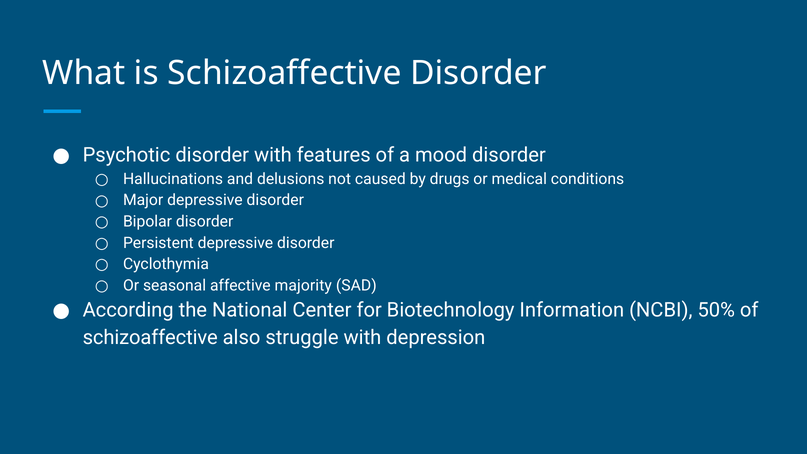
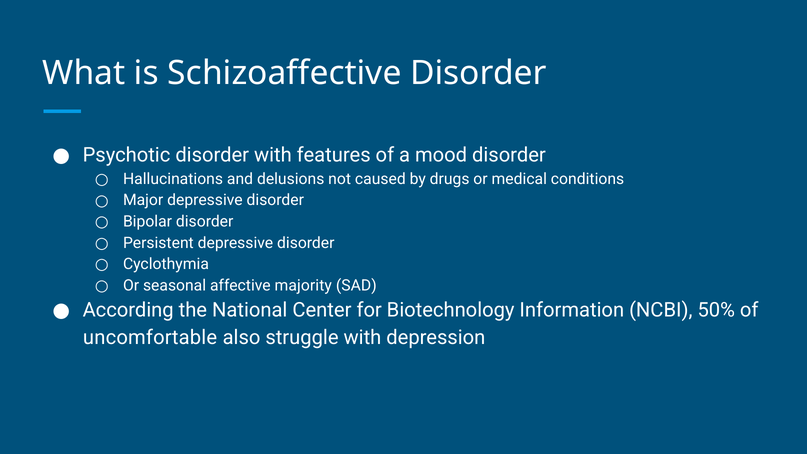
schizoaffective: schizoaffective -> uncomfortable (150, 337)
